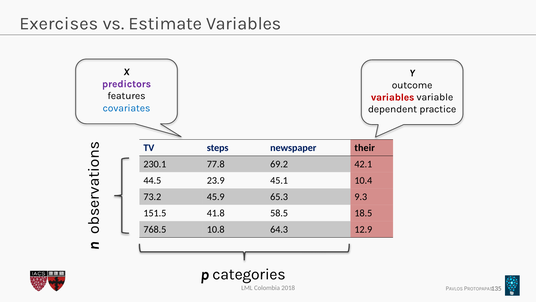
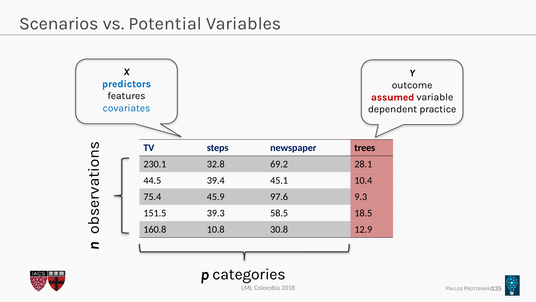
Exercises: Exercises -> Scenarios (59, 23)
Estimate: Estimate -> Potential (165, 23)
predictors colour: purple -> blue (127, 84)
variables: variables -> assumed (393, 97)
their: their -> trees (365, 148)
77.8: 77.8 -> 32.8 (216, 164)
42.1: 42.1 -> 28.1 (363, 164)
23.9: 23.9 -> 39.4 (216, 180)
73.2: 73.2 -> 75.4 (152, 196)
65.3: 65.3 -> 97.6 (279, 196)
41.8: 41.8 -> 39.3 (216, 213)
768.5: 768.5 -> 160.8 (155, 229)
64.3: 64.3 -> 30.8 (279, 229)
